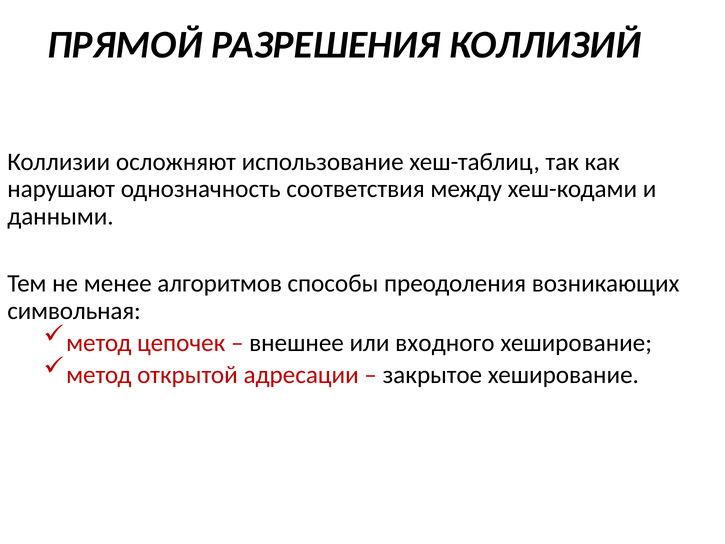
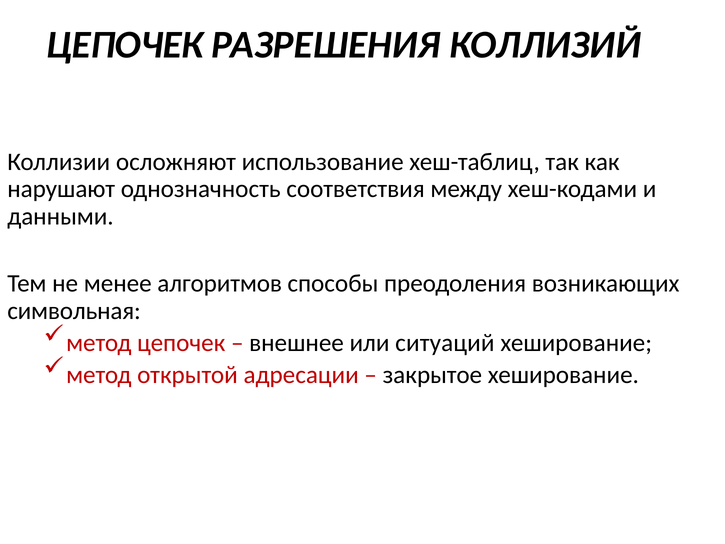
ПРЯМОЙ: ПРЯМОЙ -> ЦЕПОЧЕК (125, 45)
входного: входного -> ситуаций (445, 343)
